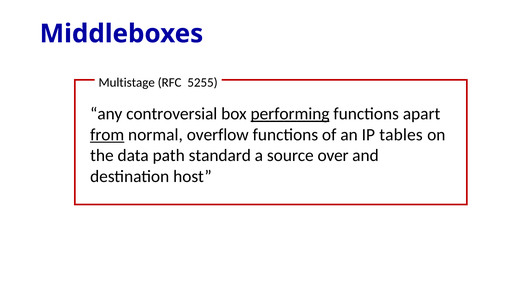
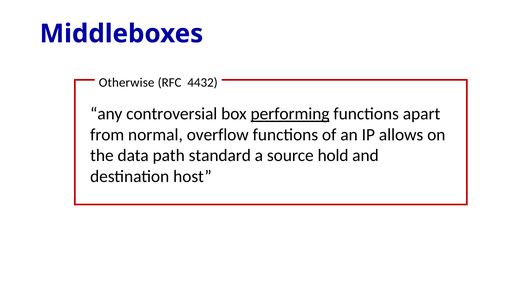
Multistage: Multistage -> Otherwise (127, 83)
5255: 5255 -> 4432 (202, 83)
from underline: present -> none (107, 134)
tables: tables -> allows (401, 134)
over: over -> hold (333, 155)
